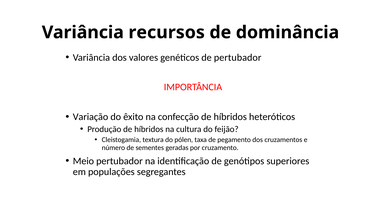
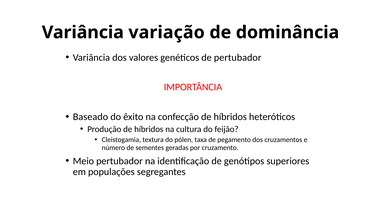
recursos: recursos -> variação (167, 32)
Variação: Variação -> Baseado (90, 117)
